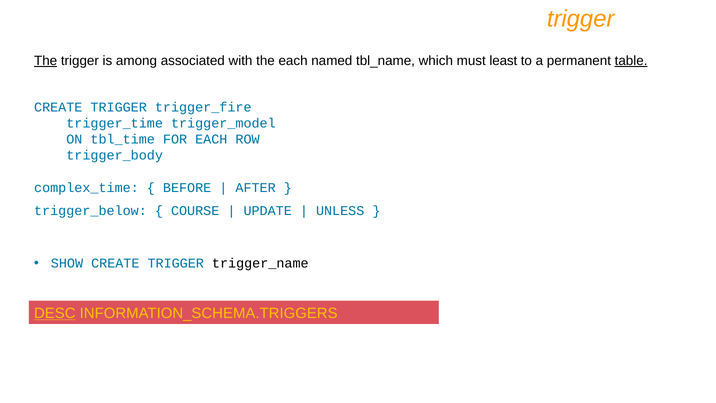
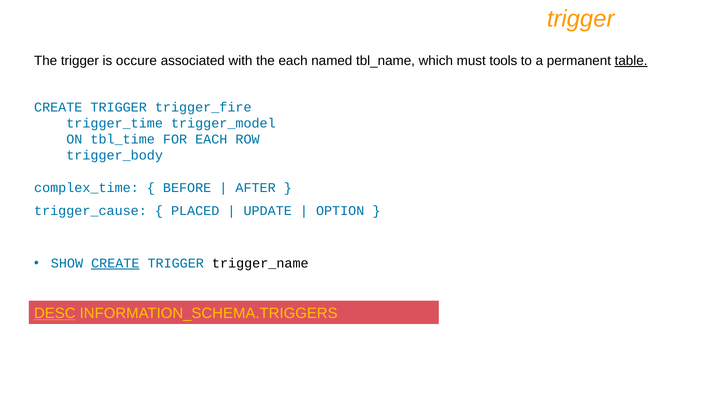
The underline: present -> none (46, 61)
among: among -> occure (136, 61)
least: least -> tools (503, 61)
trigger_below: trigger_below -> trigger_cause (90, 211)
COURSE: COURSE -> PLACED (195, 211)
UNLESS: UNLESS -> OPTION (340, 211)
CREATE underline: none -> present (115, 263)
